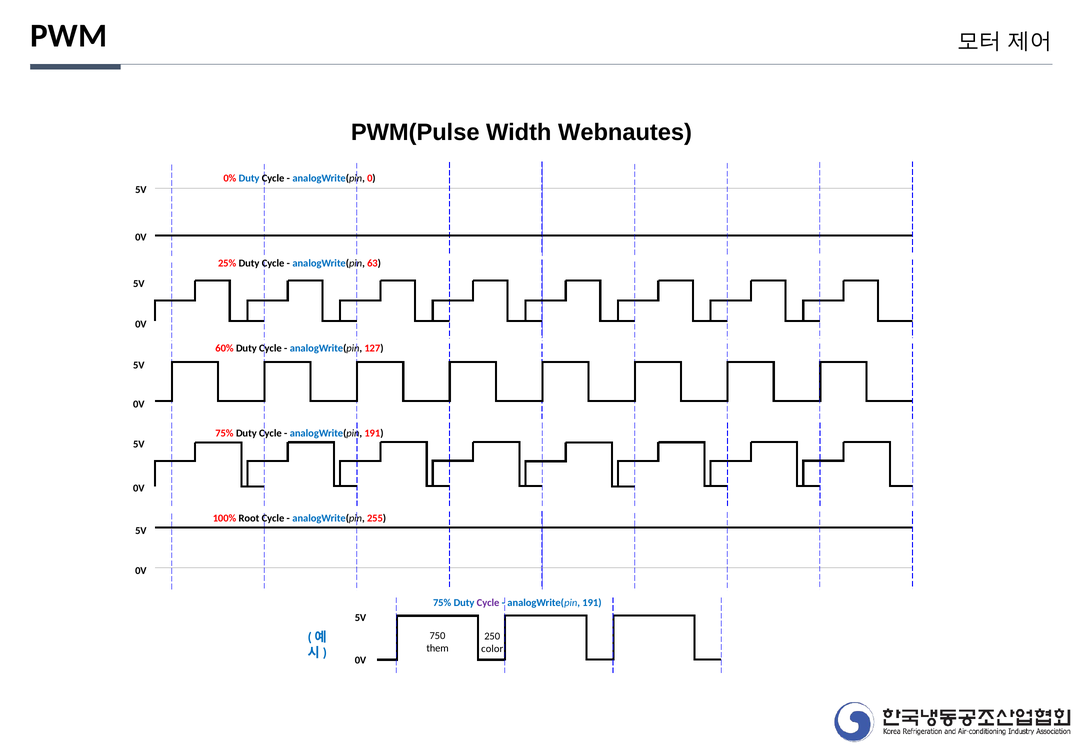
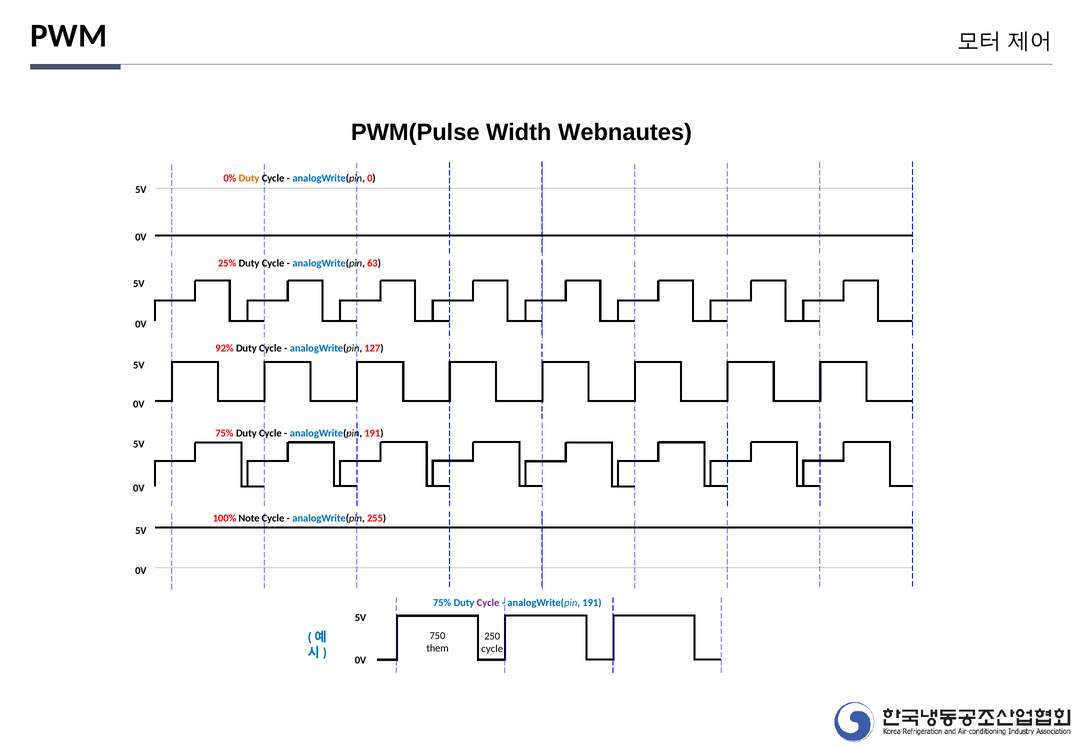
Duty colour: blue -> orange (249, 178)
60%: 60% -> 92% (224, 348)
Root: Root -> Note (249, 518)
color: color -> cycle (492, 649)
